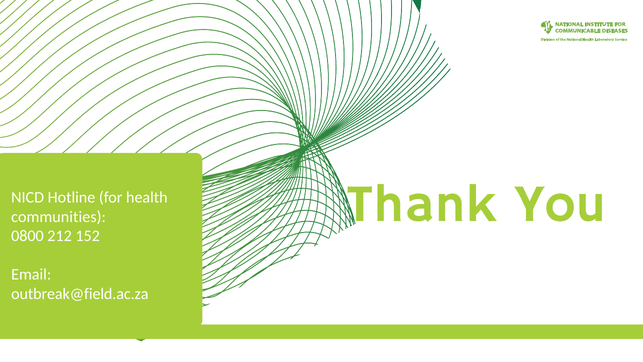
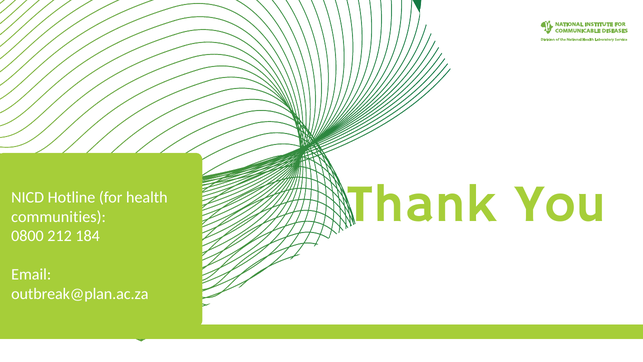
152: 152 -> 184 (88, 236)
outbreak@field.ac.za: outbreak@field.ac.za -> outbreak@plan.ac.za (80, 294)
